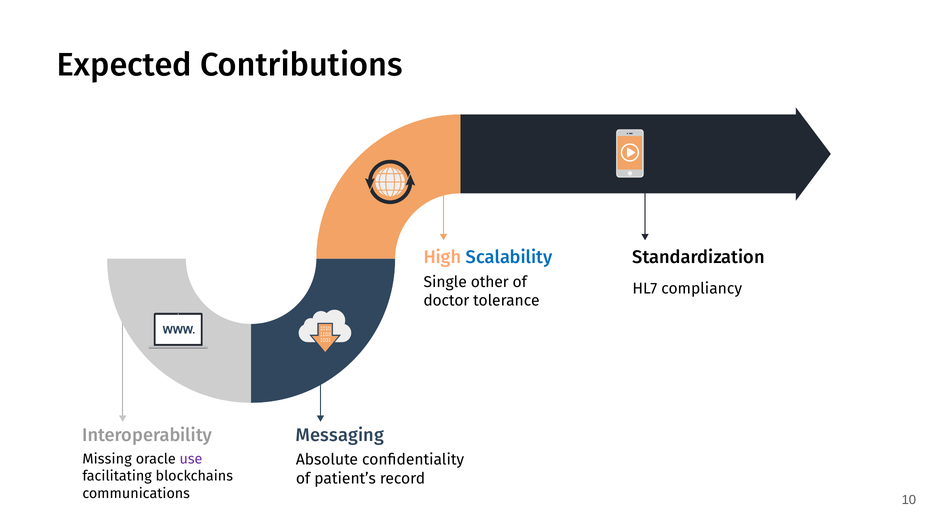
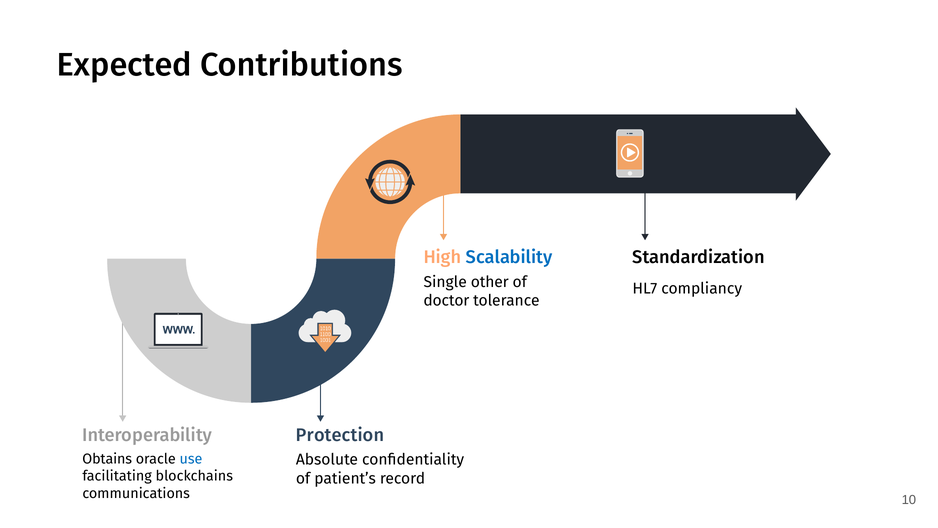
Messaging: Messaging -> Protection (340, 435)
Missing: Missing -> Obtains (107, 459)
use colour: purple -> blue (191, 459)
